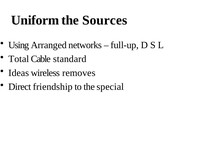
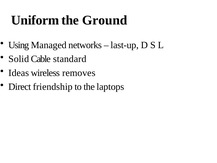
Sources: Sources -> Ground (105, 20)
Arranged: Arranged -> Managed (49, 45)
full-up: full-up -> last-up (125, 45)
Total: Total -> Solid (19, 59)
special: special -> laptops (110, 87)
